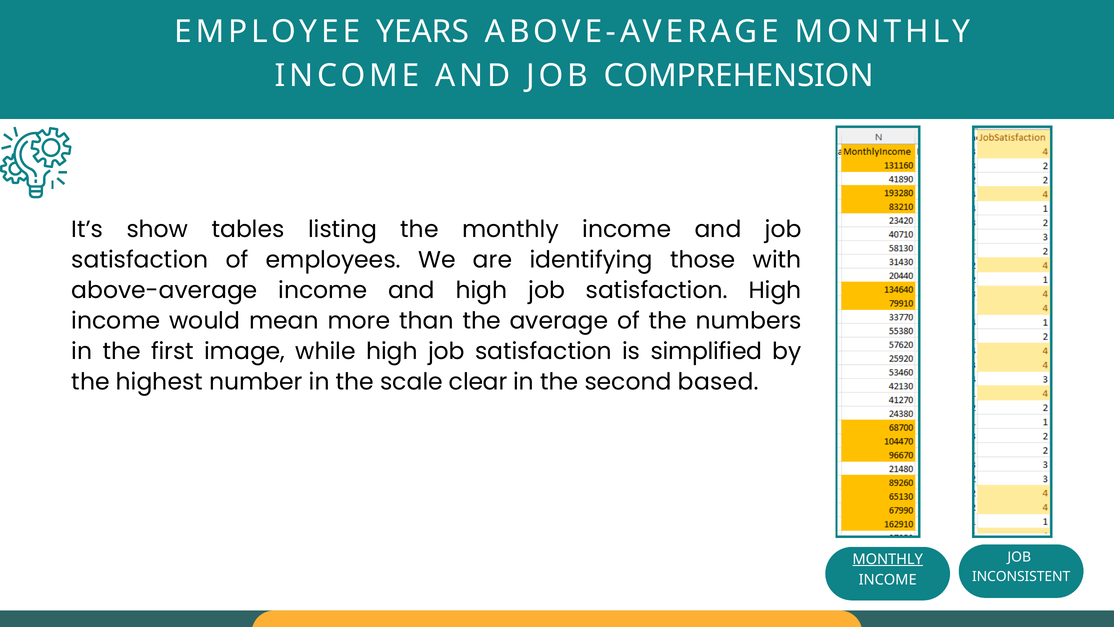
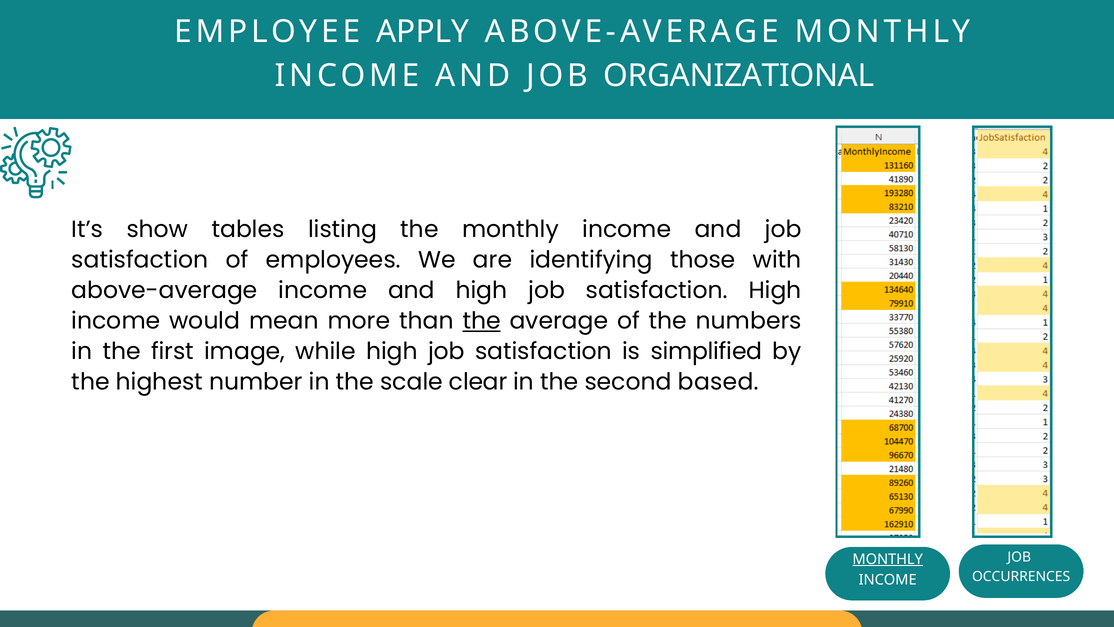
YEARS: YEARS -> APPLY (423, 32)
COMPREHENSION: COMPREHENSION -> ORGANIZATIONAL (739, 76)
the underline: none -> present (482, 321)
INCONSISTENT: INCONSISTENT -> OCCURRENCES (1021, 576)
